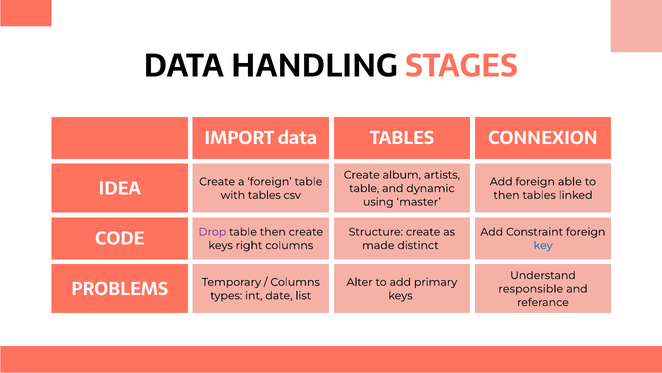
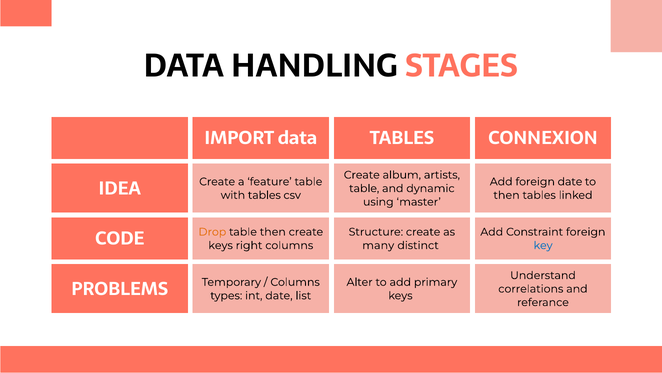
foreign able: able -> date (570, 181)
a foreign: foreign -> feature (270, 181)
Drop colour: purple -> orange (212, 232)
made: made -> many (378, 245)
responsible: responsible -> correlations (531, 288)
